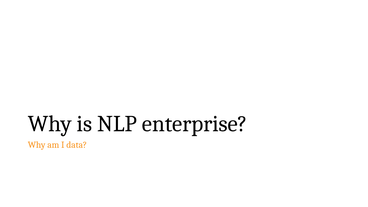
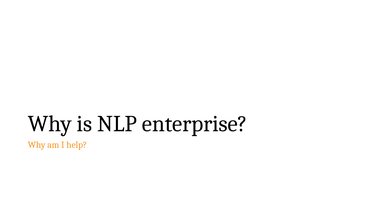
data: data -> help (77, 145)
